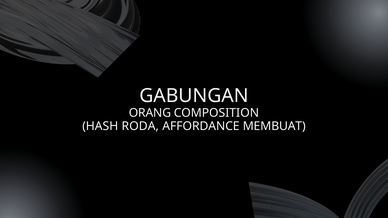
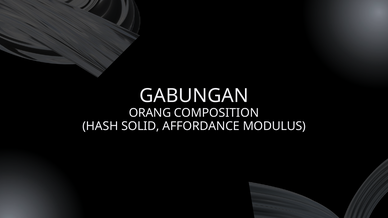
RODA: RODA -> SOLID (140, 126)
MEMBUAT: MEMBUAT -> MODULUS (274, 126)
